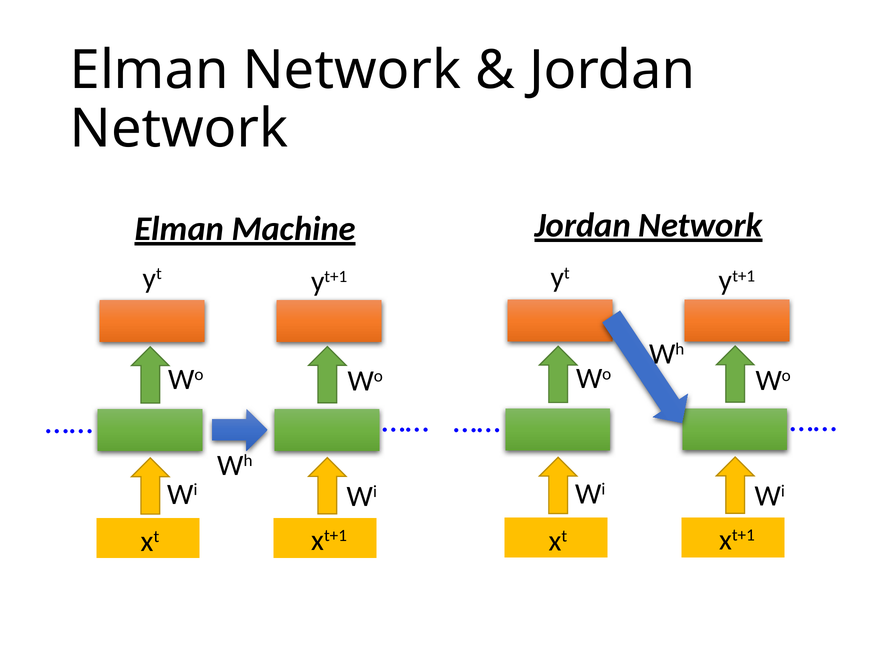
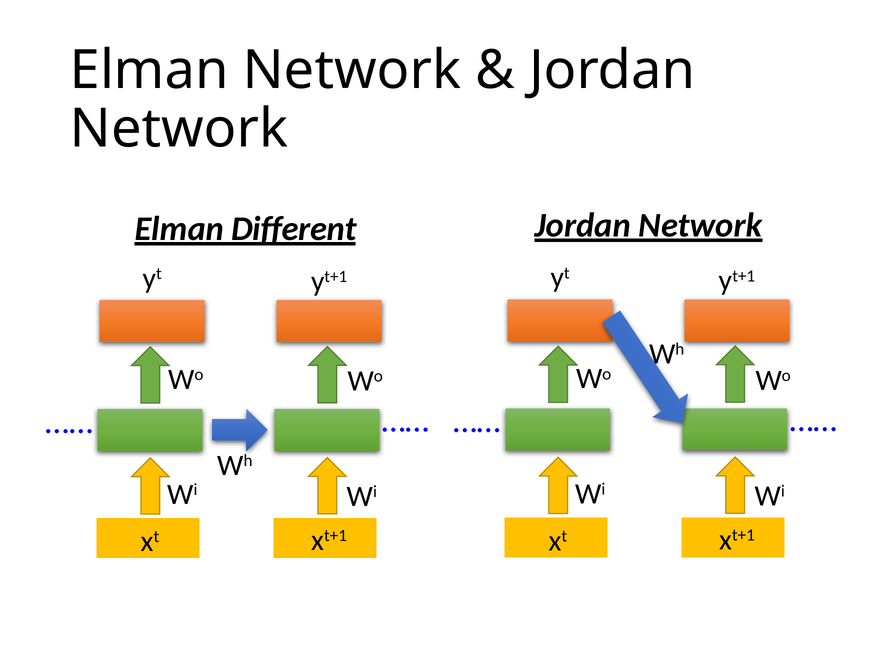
Machine: Machine -> Different (294, 229)
